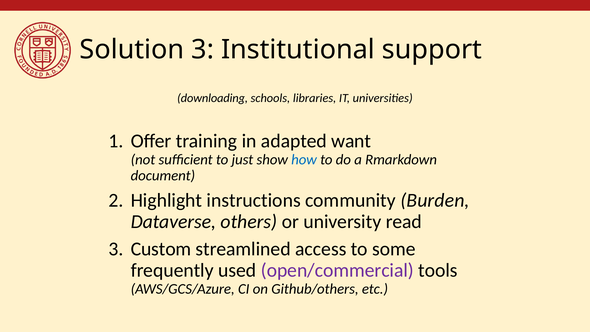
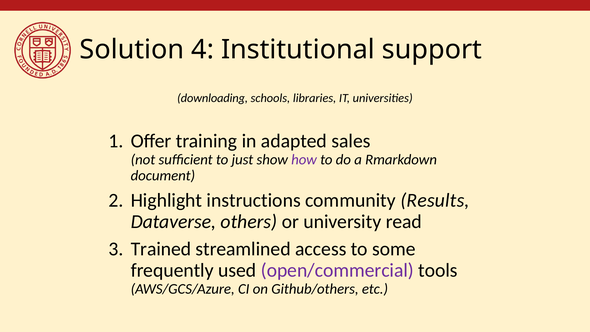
Solution 3: 3 -> 4 (203, 50)
want: want -> sales (351, 141)
how colour: blue -> purple (304, 160)
Burden: Burden -> Results (435, 200)
Custom: Custom -> Trained (161, 249)
